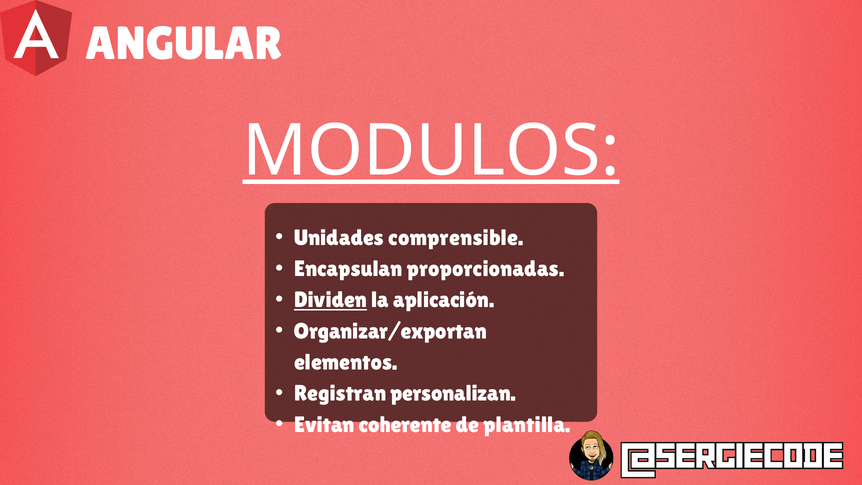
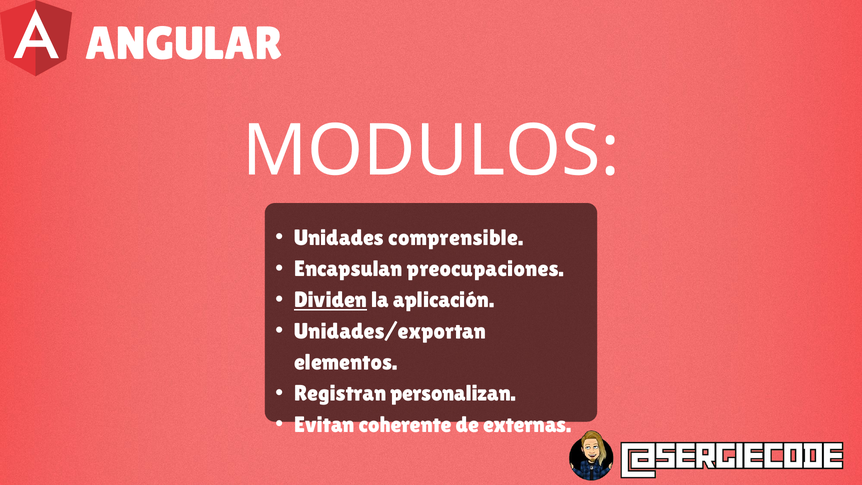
MODULOS underline: present -> none (431, 151)
proporcionadas: proporcionadas -> preocupaciones (485, 269)
Organizar/exportan: Organizar/exportan -> Unidades/exportan (390, 331)
plantilla: plantilla -> externas (527, 425)
